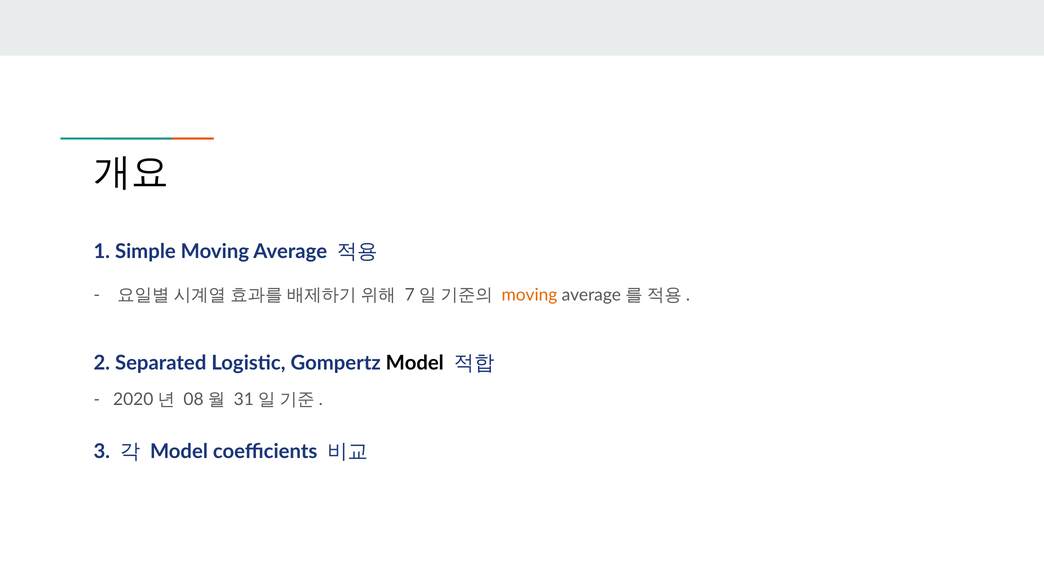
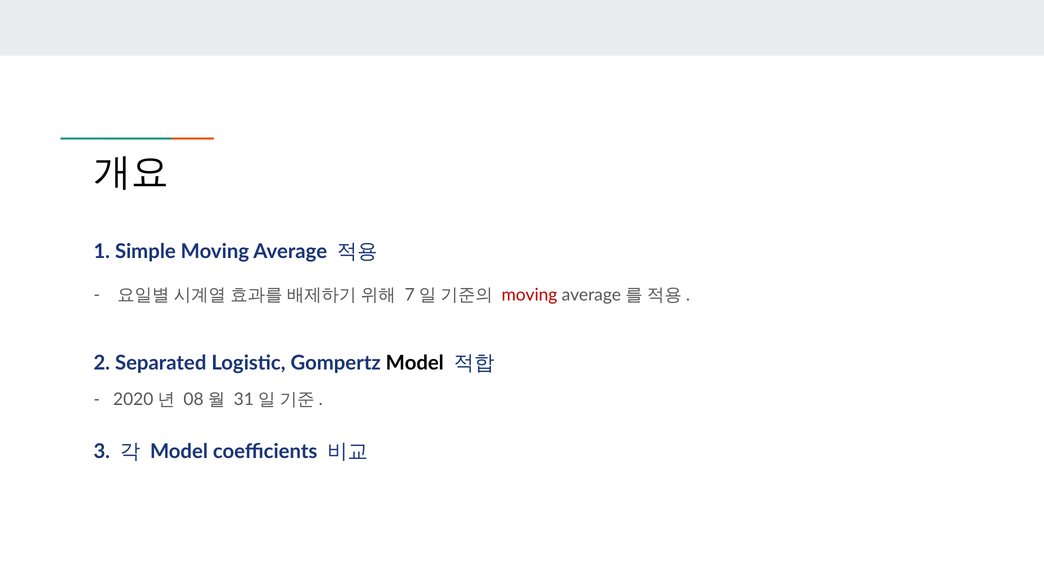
moving colour: orange -> red (529, 295)
